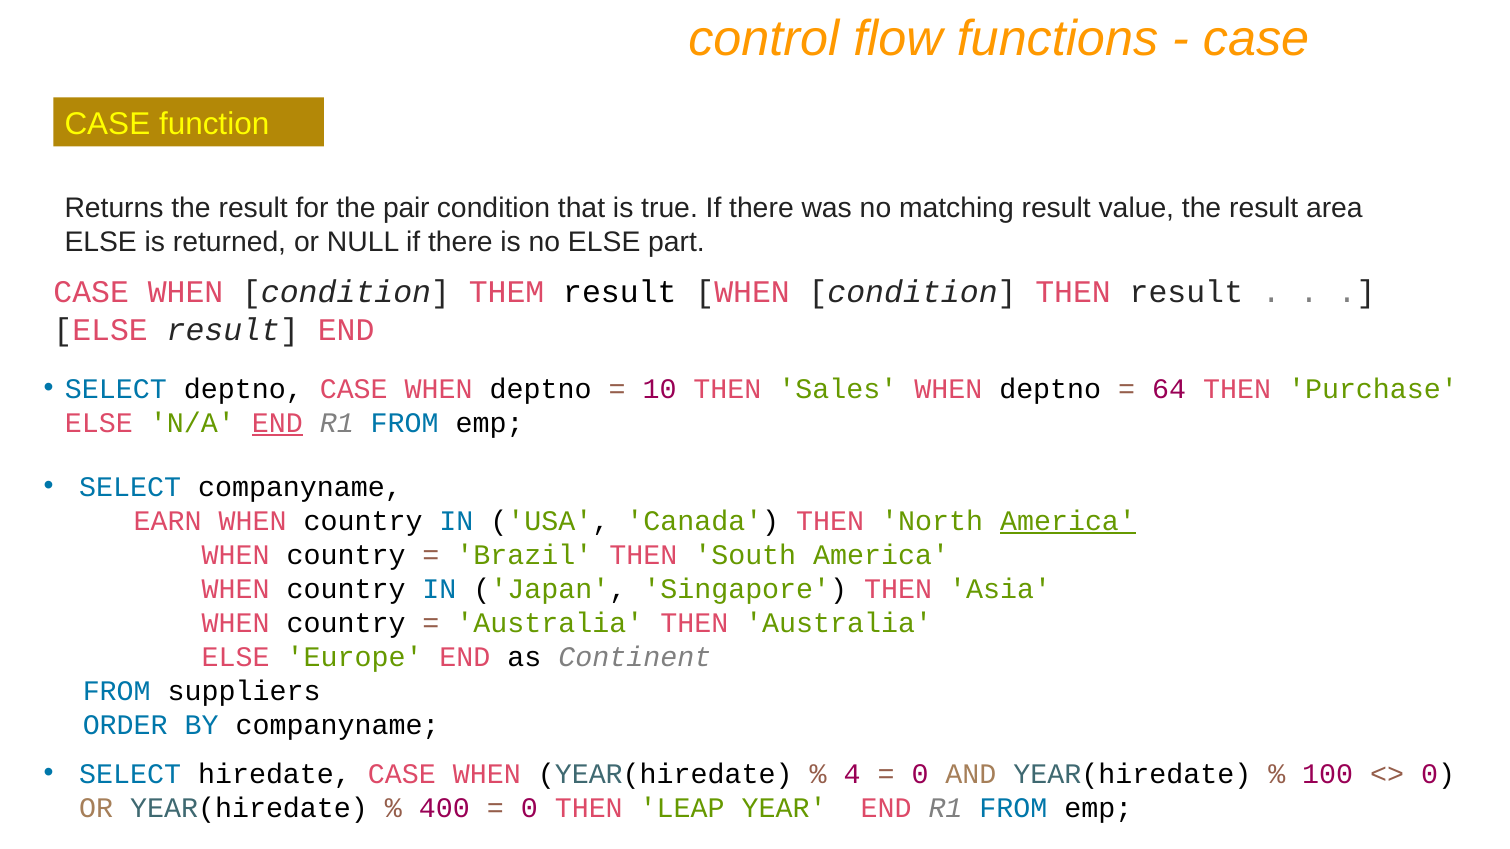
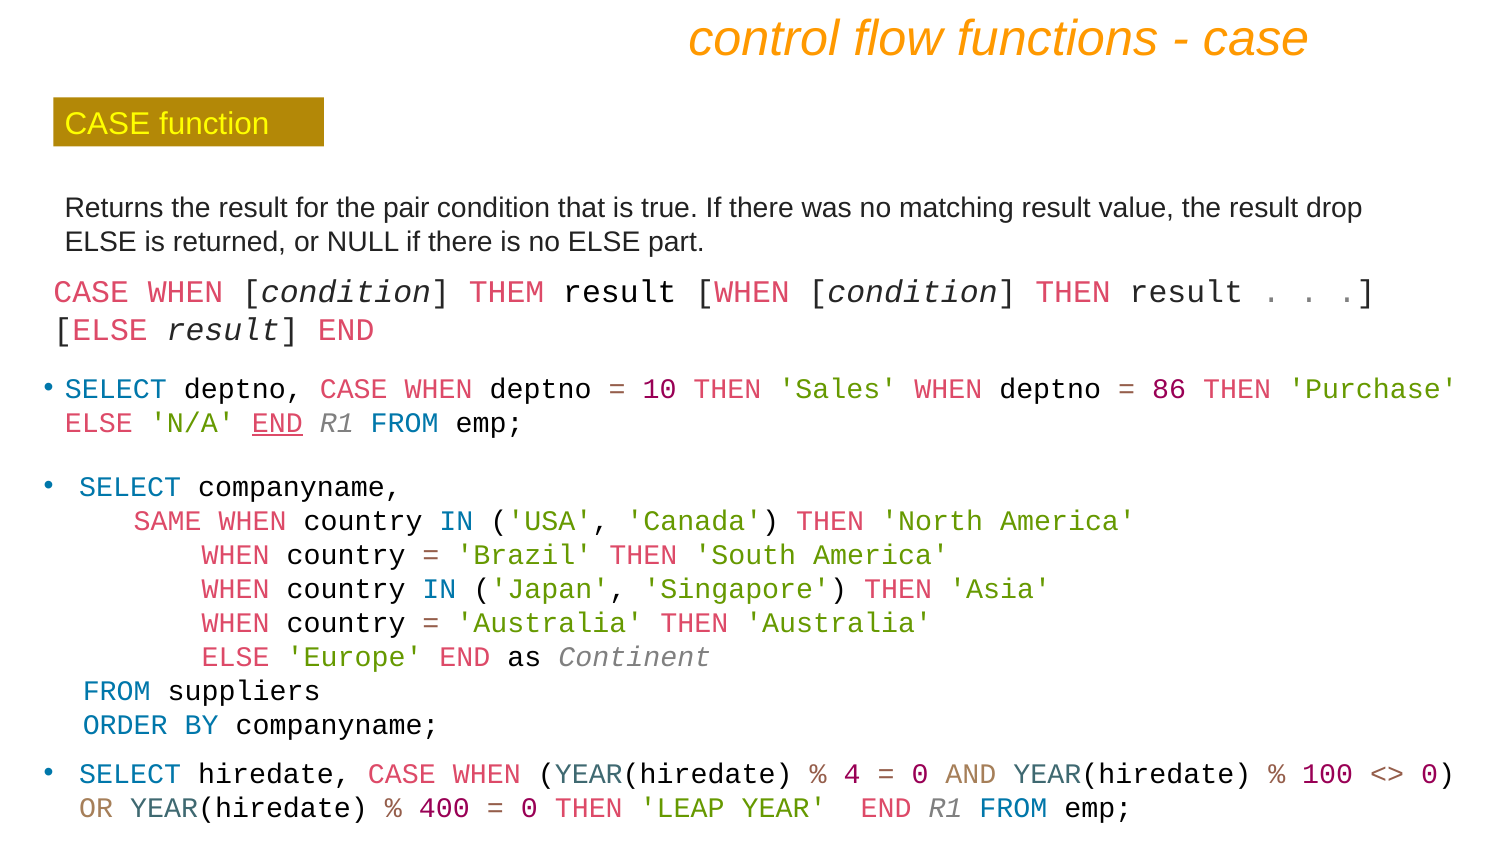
area: area -> drop (1334, 209)
64: 64 -> 86 (1169, 389)
EARN: EARN -> SAME (168, 521)
America underline: present -> none (1068, 521)
